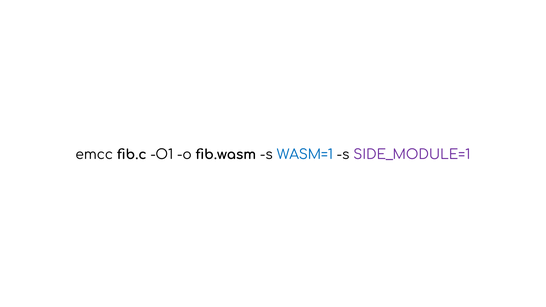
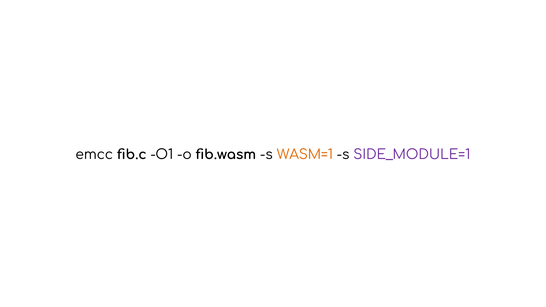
WASM=1 colour: blue -> orange (305, 155)
